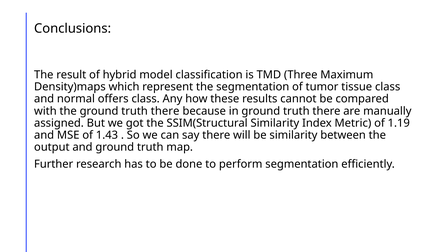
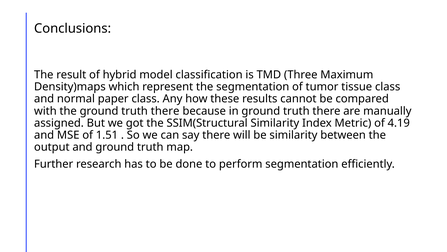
offers: offers -> paper (113, 99)
1.19: 1.19 -> 4.19 (399, 123)
1.43: 1.43 -> 1.51 (107, 135)
